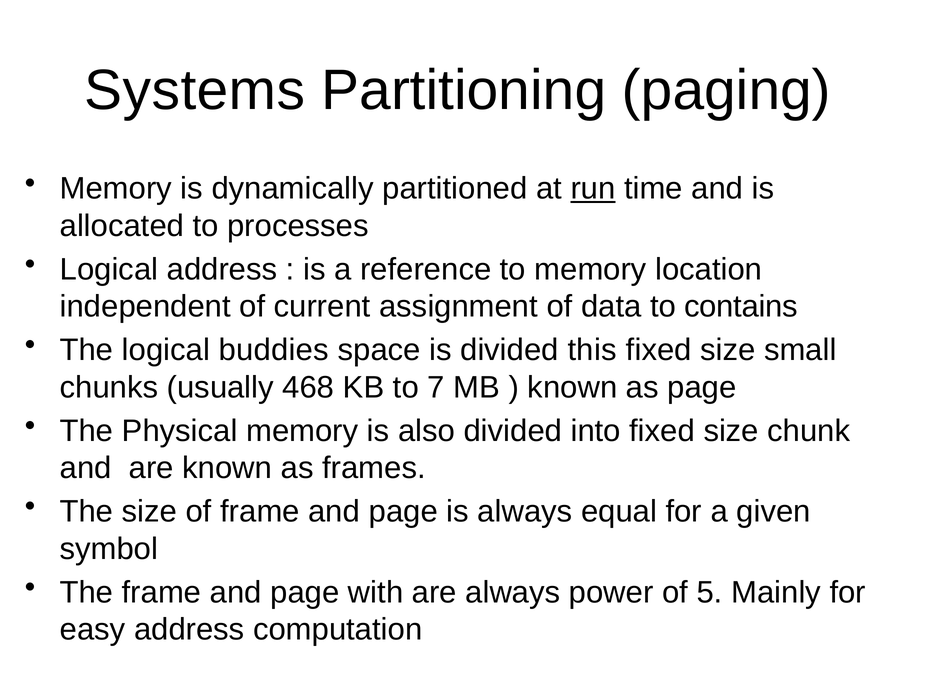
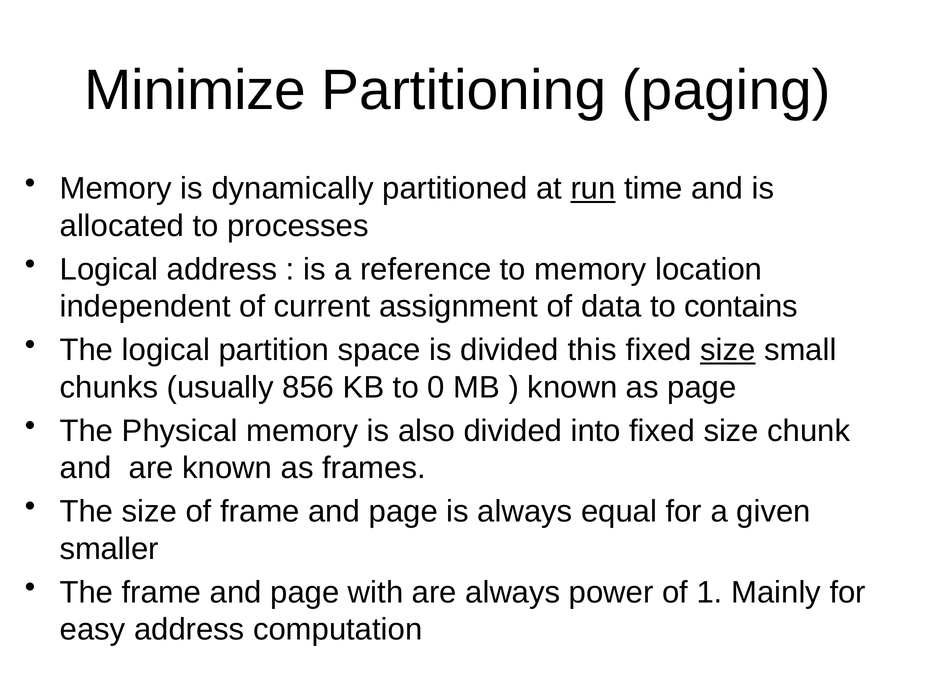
Systems: Systems -> Minimize (195, 90)
buddies: buddies -> partition (274, 350)
size underline: none -> present (728, 350)
468: 468 -> 856 (308, 387)
7: 7 -> 0 (436, 387)
symbol: symbol -> smaller (109, 549)
5: 5 -> 1 (710, 592)
